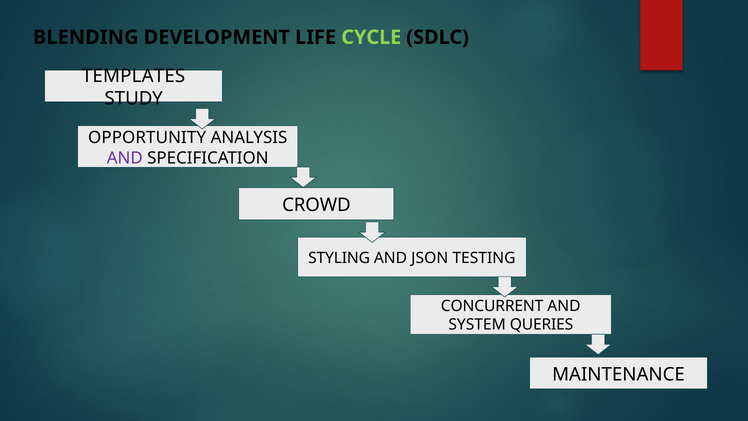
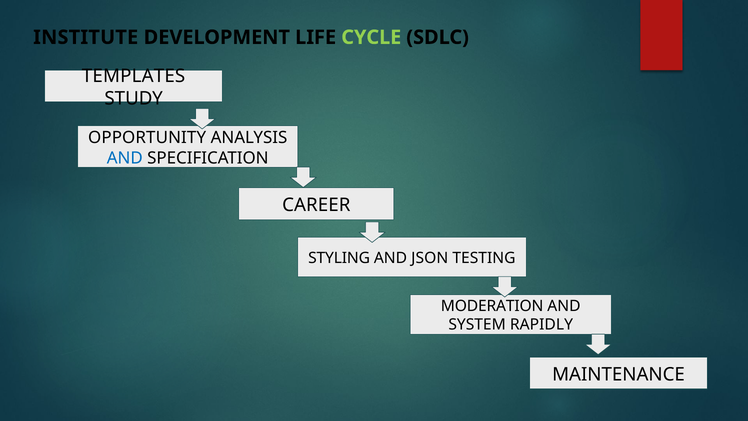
BLENDING: BLENDING -> INSTITUTE (86, 37)
AND colour: purple -> blue (125, 158)
CROWD: CROWD -> CAREER (316, 205)
CONCURRENT: CONCURRENT -> MODERATION (492, 306)
QUERIES: QUERIES -> RAPIDLY (541, 325)
